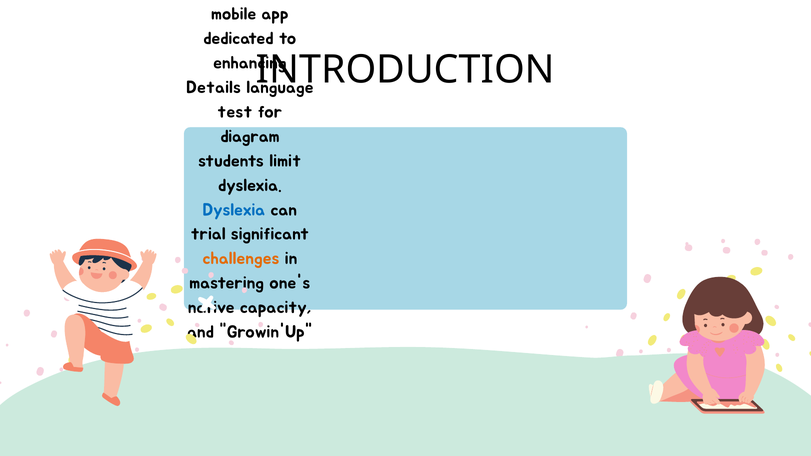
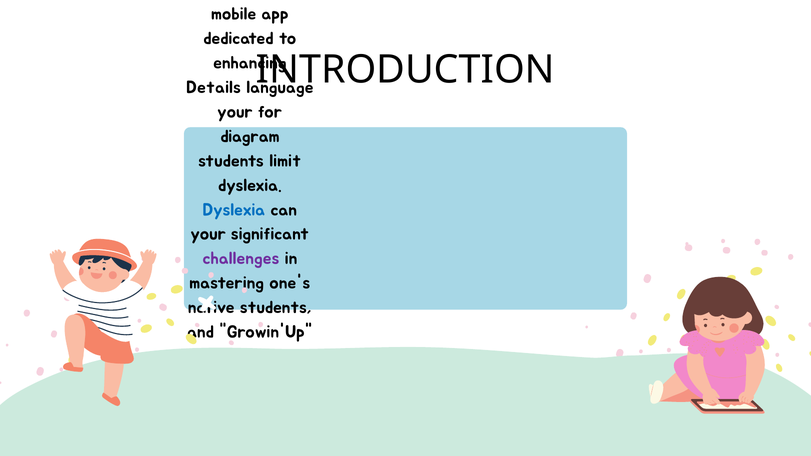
test: test -> your (235, 112)
trial: trial -> your (208, 234)
challenges colour: orange -> purple (241, 259)
capacity: capacity -> students (276, 308)
